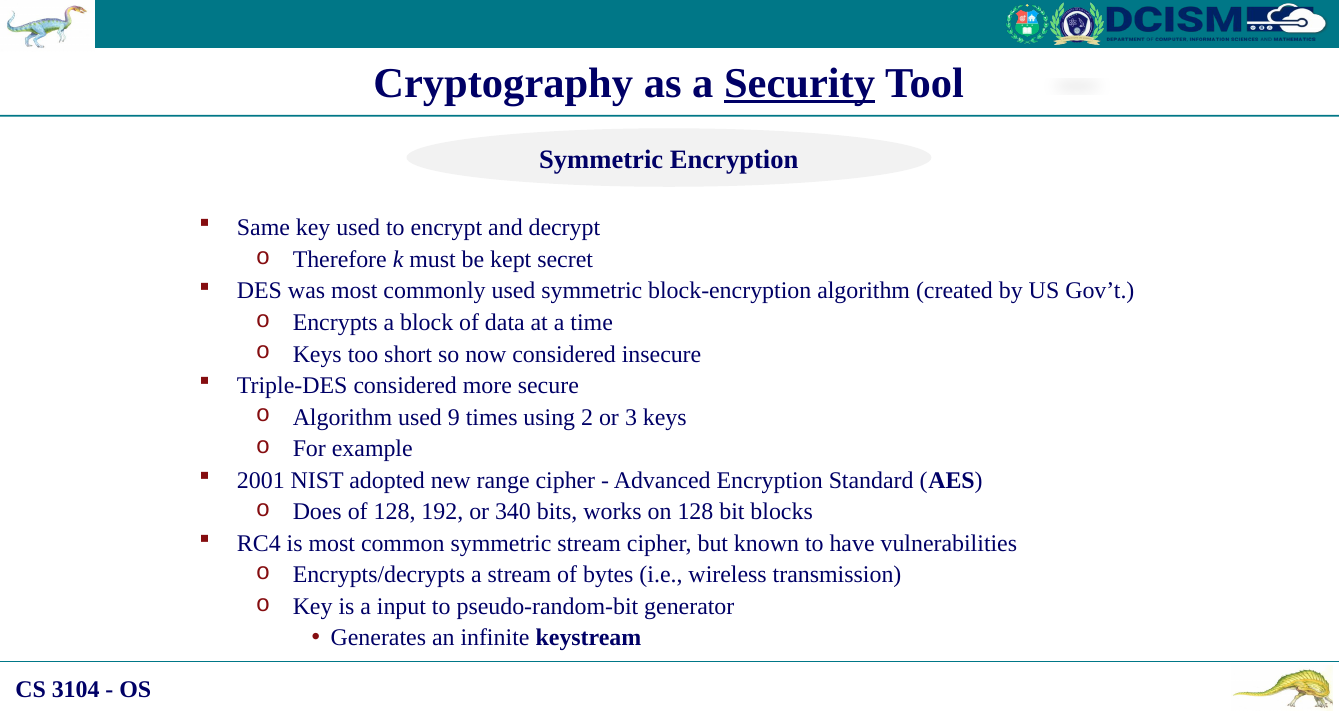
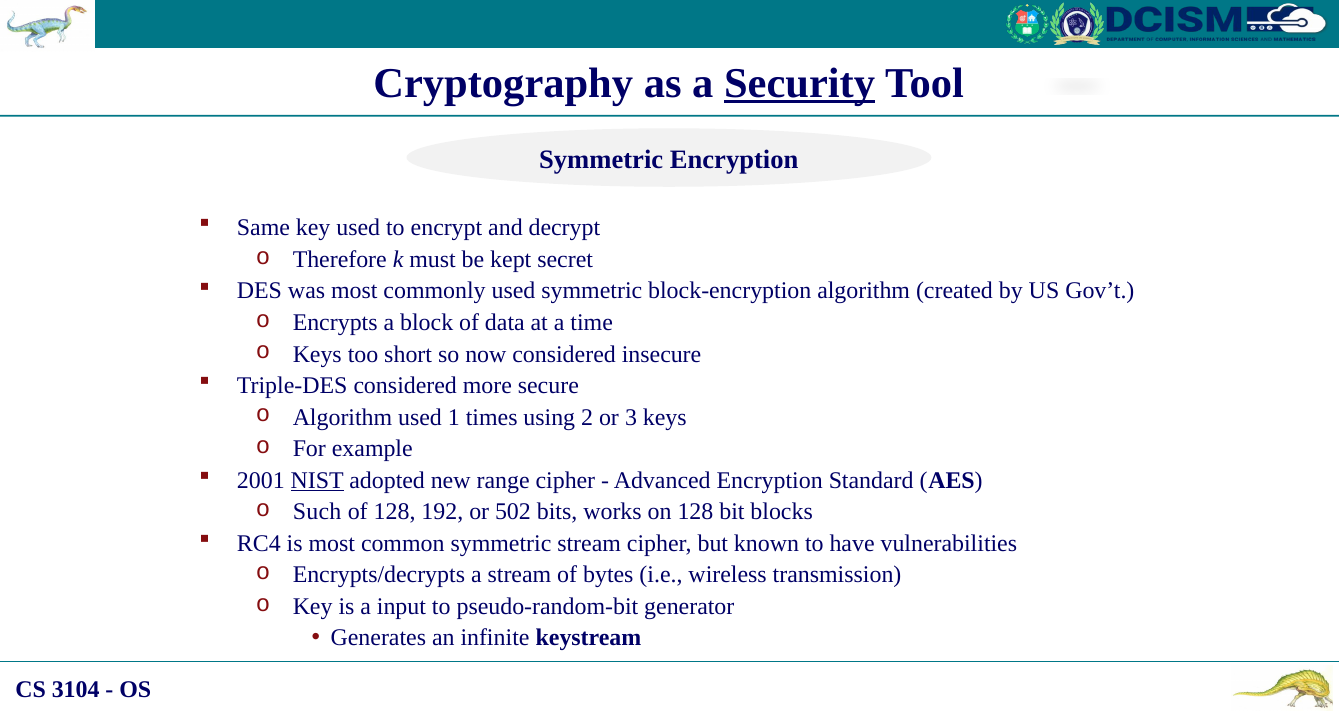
9: 9 -> 1 (454, 417)
NIST underline: none -> present (317, 481)
Does: Does -> Such (317, 512)
340: 340 -> 502 (513, 512)
